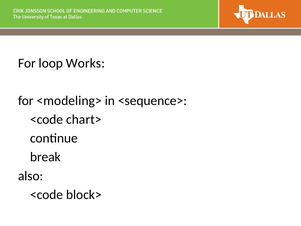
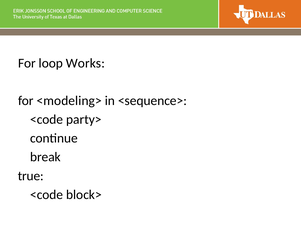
chart>: chart> -> party> (84, 119)
also: also -> true (31, 176)
